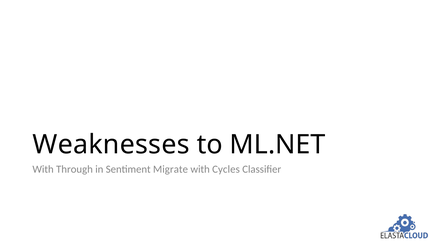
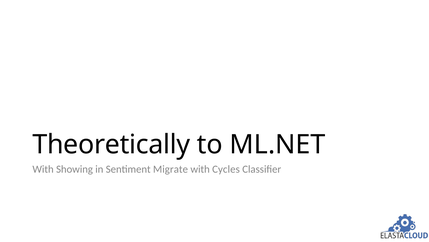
Weaknesses: Weaknesses -> Theoretically (111, 144)
Through: Through -> Showing (75, 169)
